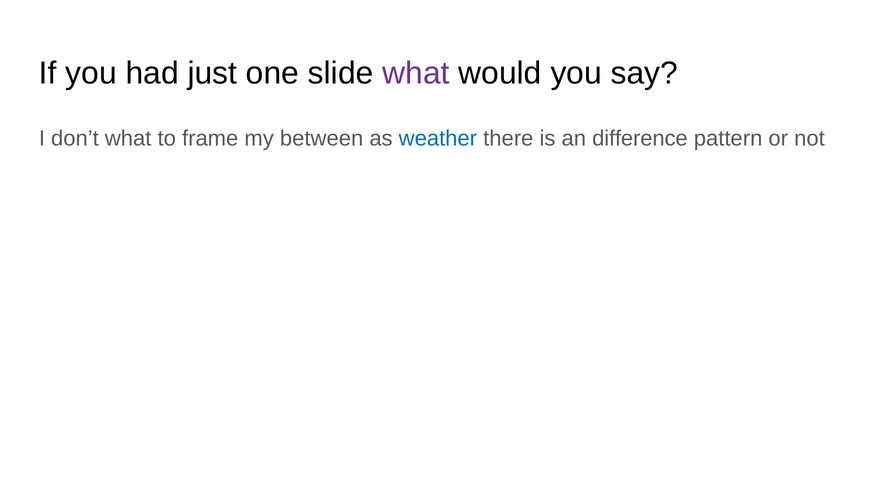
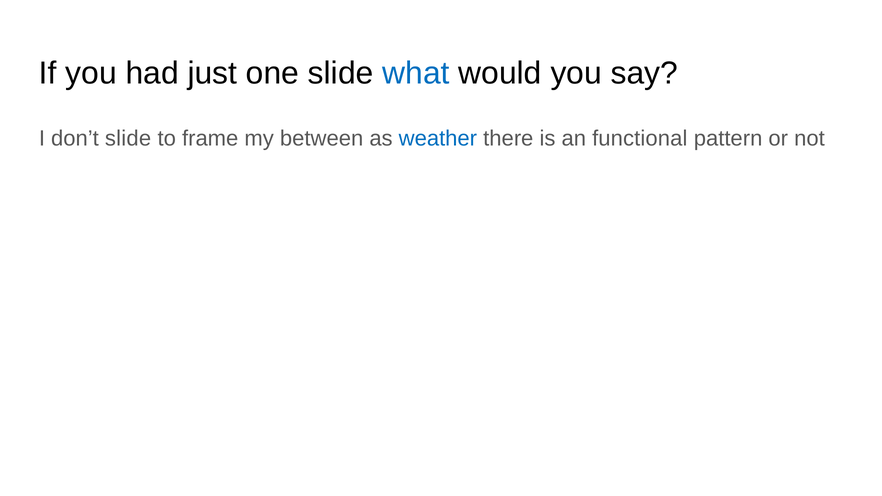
what colour: purple -> blue (416, 73)
don’t what: what -> slide (128, 139)
difference: difference -> functional (640, 139)
